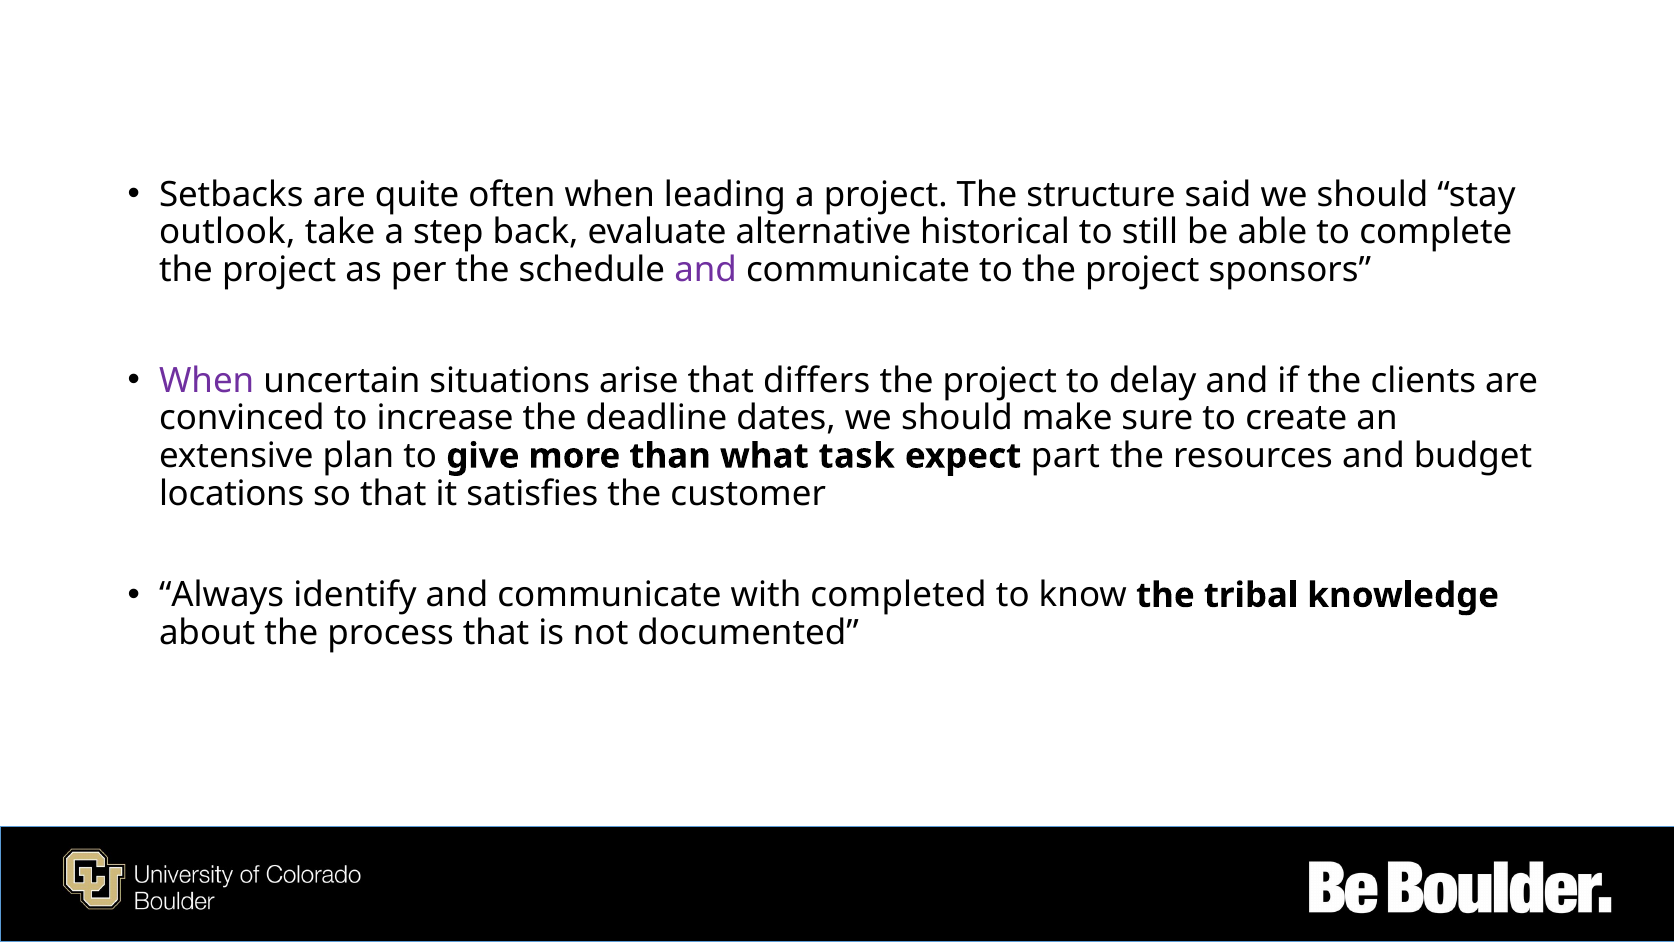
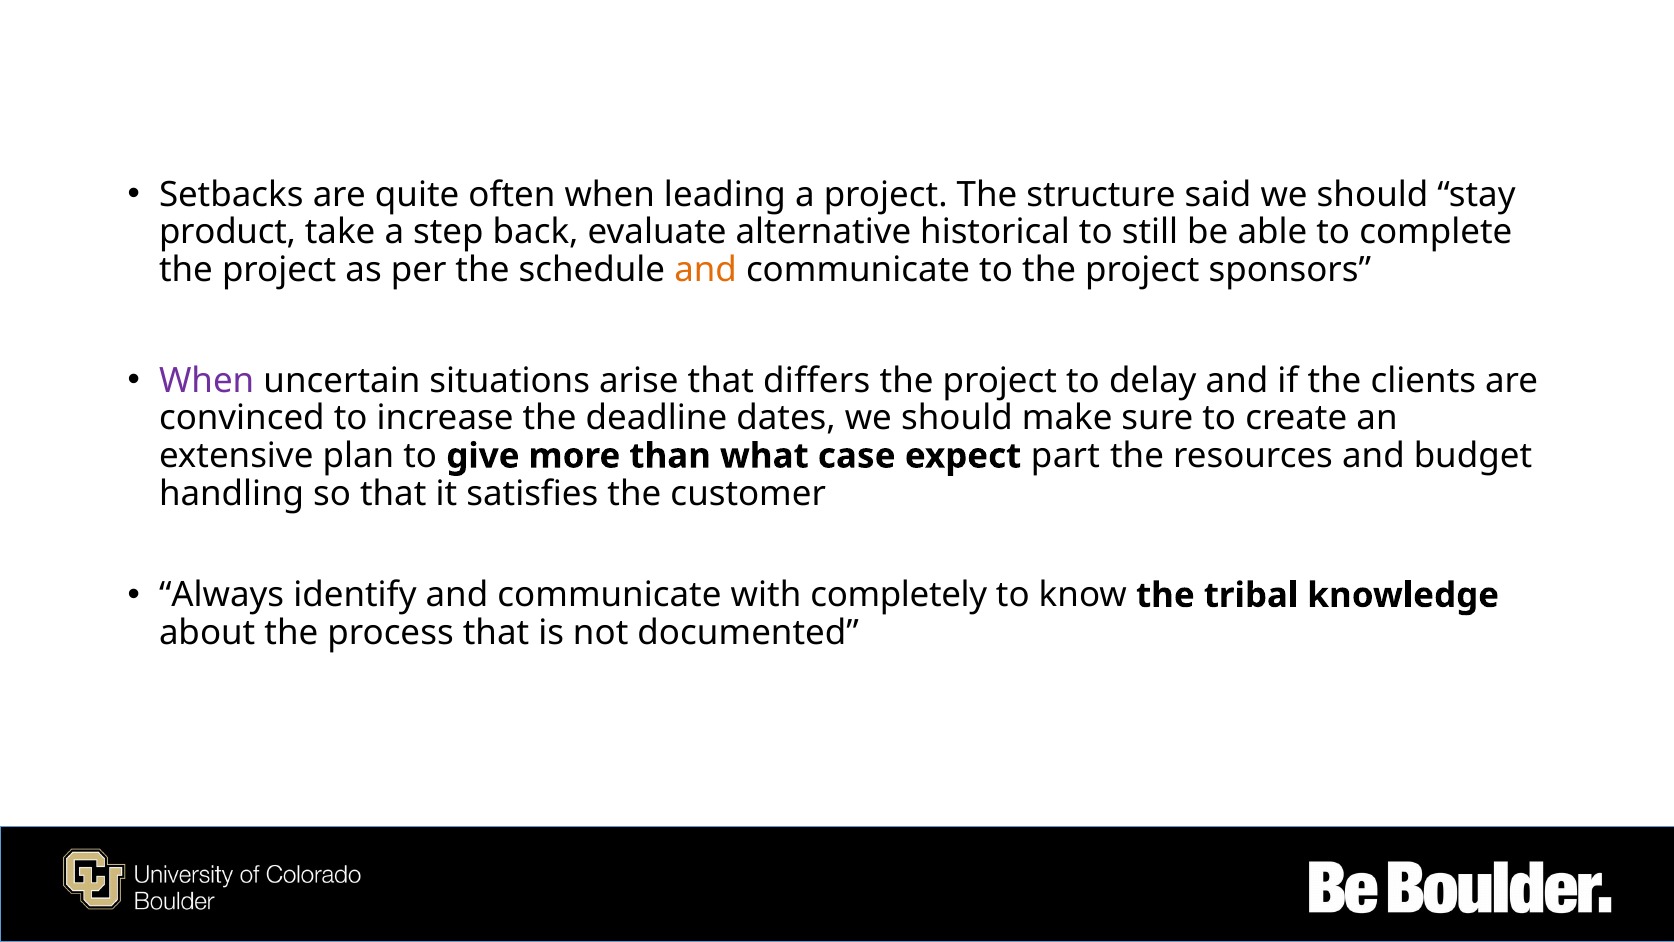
outlook: outlook -> product (228, 232)
and colour: purple -> orange (706, 270)
task: task -> case (857, 456)
locations: locations -> handling (232, 494)
completed: completed -> completely (899, 595)
